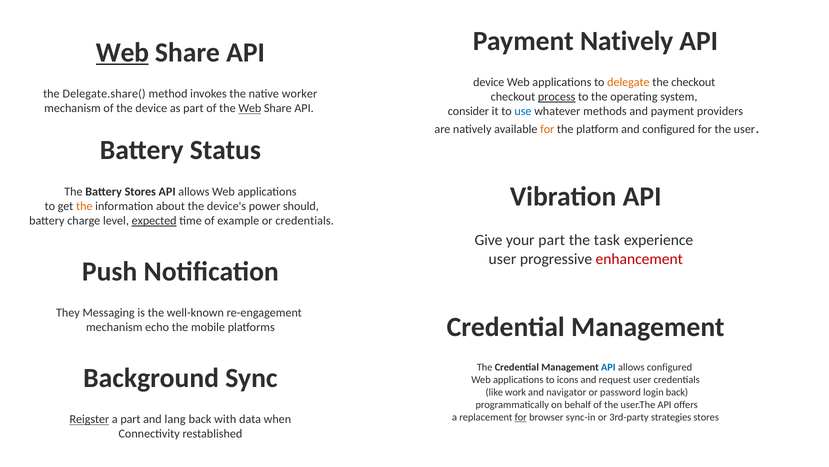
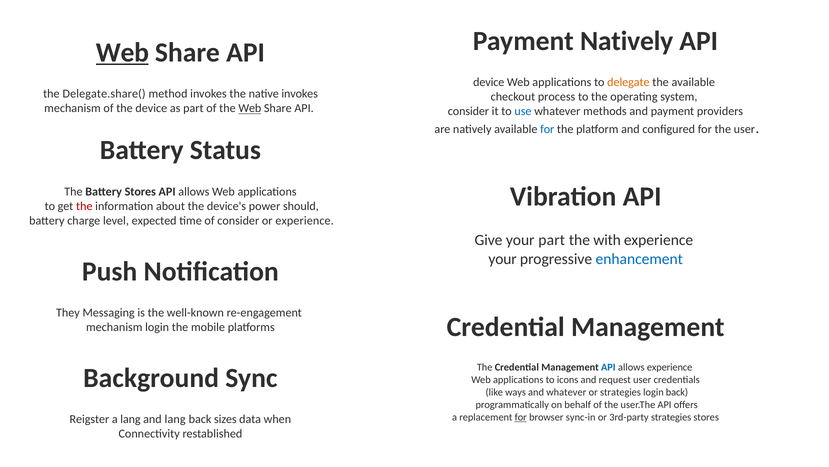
the checkout: checkout -> available (693, 82)
native worker: worker -> invokes (300, 94)
process underline: present -> none (557, 97)
for colour: orange -> blue (547, 129)
the colour: orange -> red (84, 206)
expected underline: present -> none (154, 220)
of example: example -> consider (238, 220)
or credentials: credentials -> experience (305, 220)
task: task -> with (607, 240)
user: user -> your (503, 259)
enhancement colour: red -> blue (639, 259)
mechanism echo: echo -> login (157, 327)
allows configured: configured -> experience (670, 367)
work: work -> ways (516, 392)
and navigator: navigator -> whatever (566, 392)
or password: password -> strategies (620, 392)
Reigster underline: present -> none (89, 419)
a part: part -> lang (130, 419)
with: with -> sizes (225, 419)
